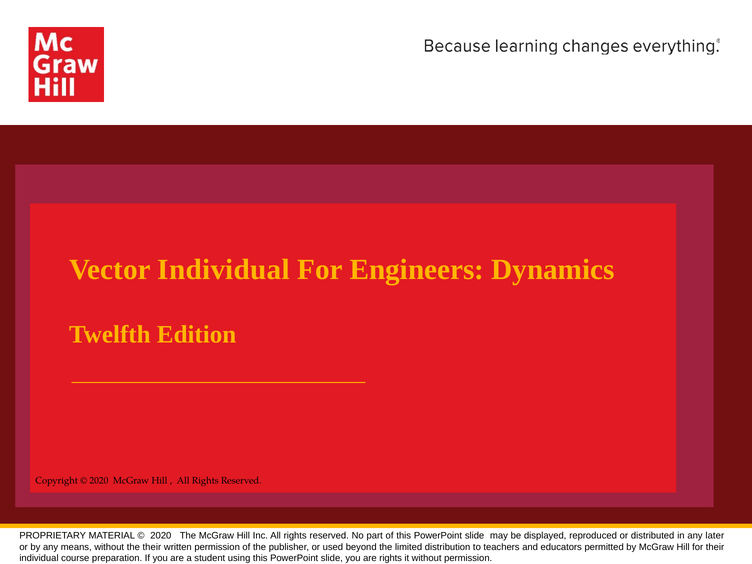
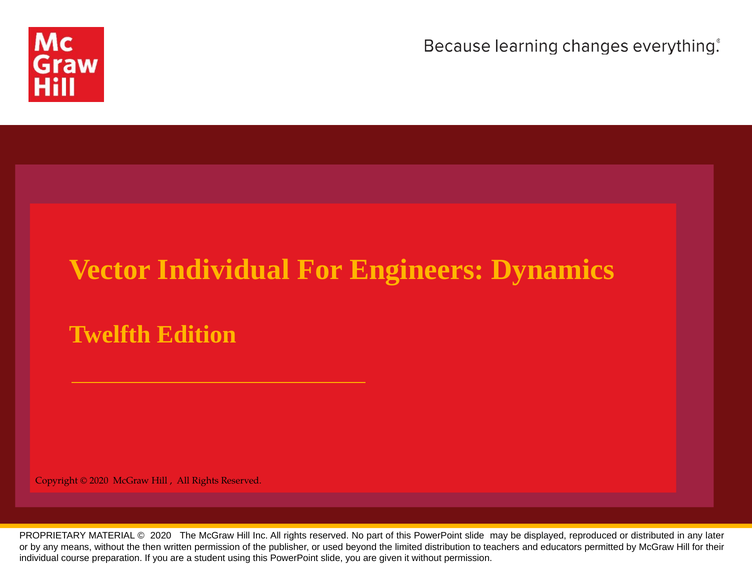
the their: their -> then (152, 547)
are rights: rights -> given (391, 558)
